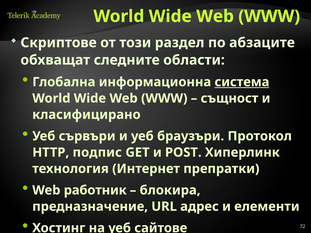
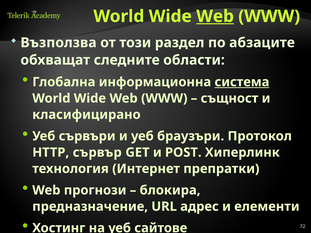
Web underline: none -> present (215, 16)
Скриптове: Скриптове -> Възползва (59, 43)
подпис: подпис -> сървър (97, 153)
работник: работник -> прогнози (95, 190)
